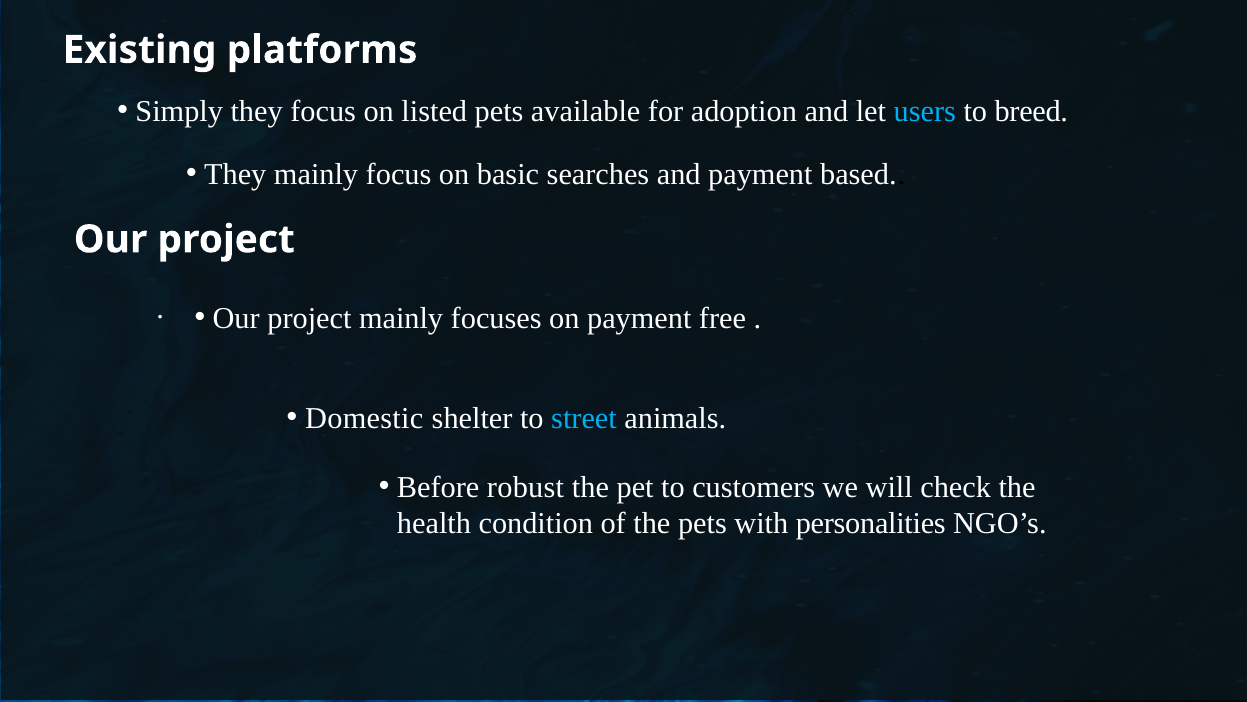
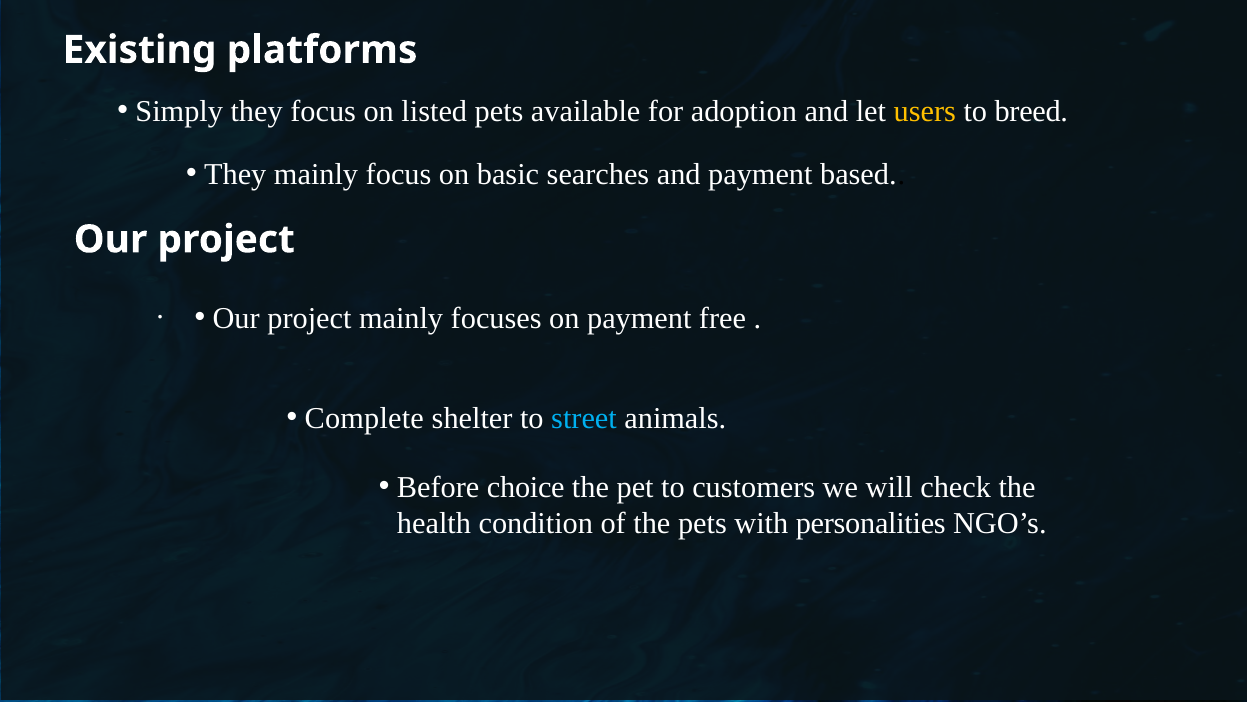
users colour: light blue -> yellow (925, 111)
Domestic: Domestic -> Complete (364, 418)
robust: robust -> choice (526, 487)
